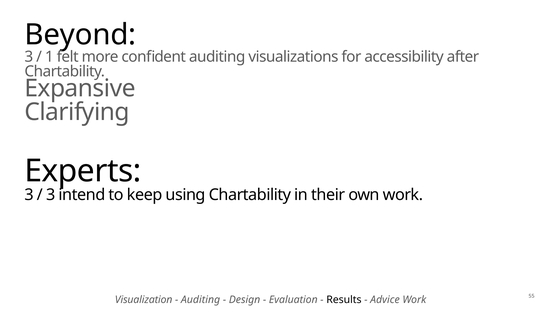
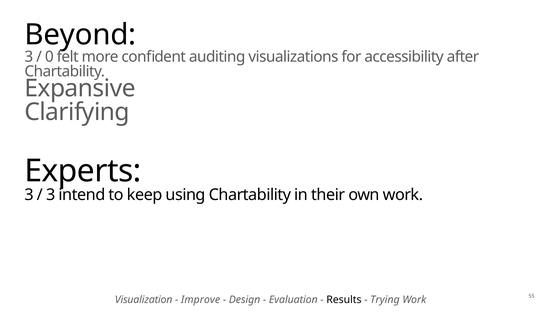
1: 1 -> 0 (49, 57)
Auditing: Auditing -> Improve (201, 300)
Advice: Advice -> Trying (385, 300)
